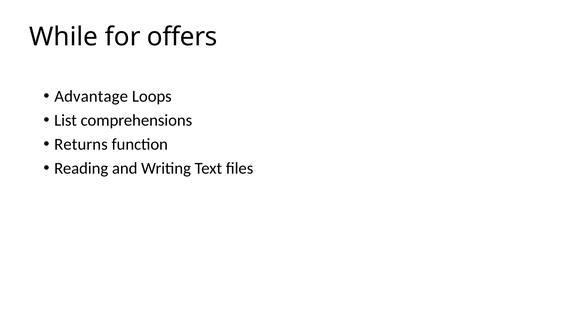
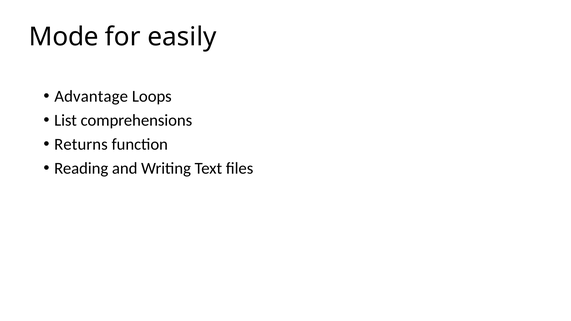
While: While -> Mode (64, 37)
offers: offers -> easily (182, 37)
